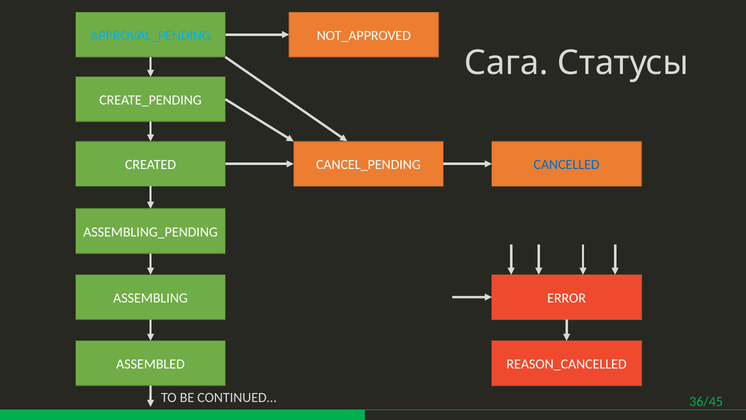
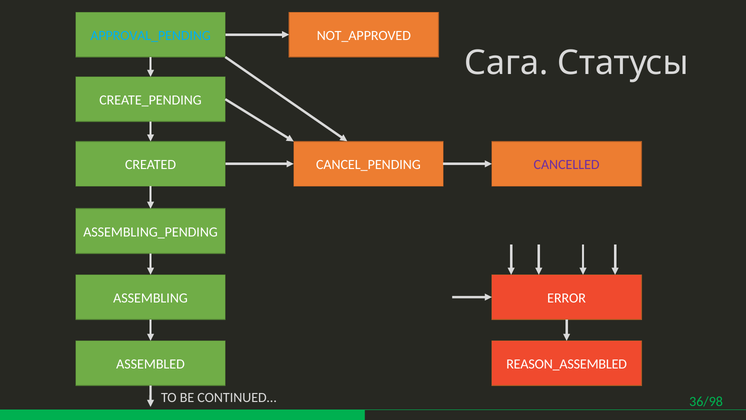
CANCELLED colour: blue -> purple (567, 165)
REASON_CANCELLED: REASON_CANCELLED -> REASON_ASSEMBLED (567, 364)
36/45: 36/45 -> 36/98 (706, 401)
